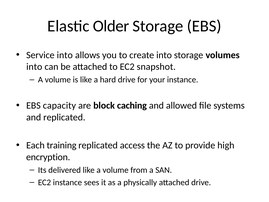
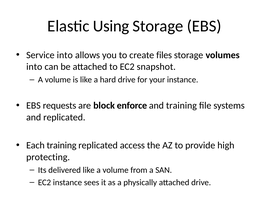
Older: Older -> Using (111, 26)
create into: into -> files (164, 55)
capacity: capacity -> requests (60, 105)
caching: caching -> enforce (132, 105)
and allowed: allowed -> training (181, 105)
encryption: encryption -> protecting (48, 157)
